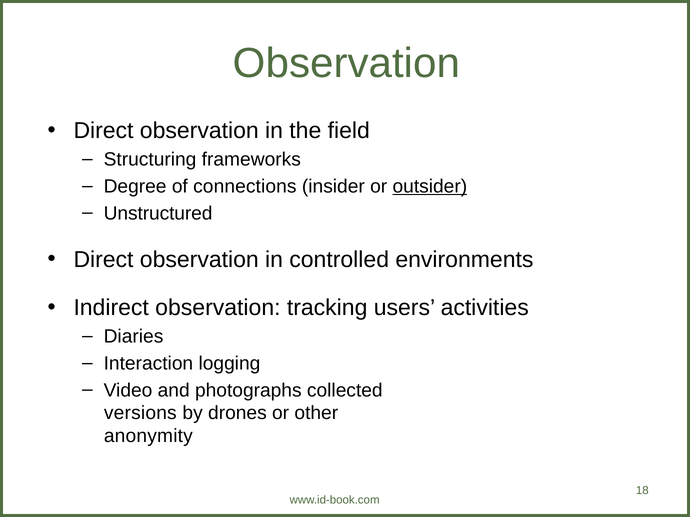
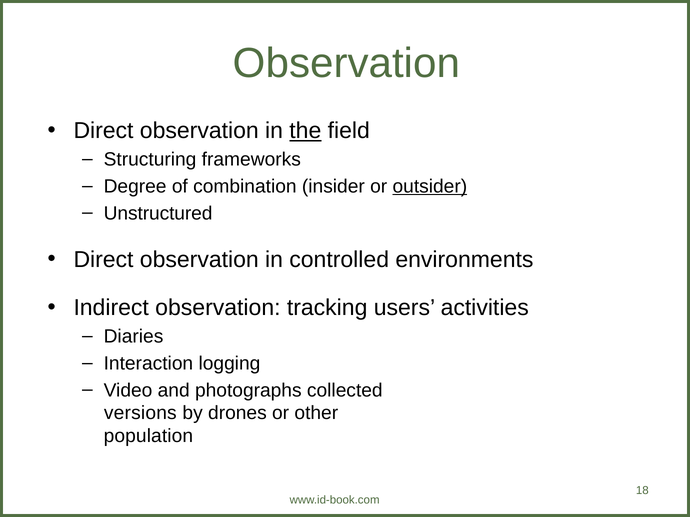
the underline: none -> present (305, 131)
connections: connections -> combination (245, 187)
anonymity: anonymity -> population (148, 437)
